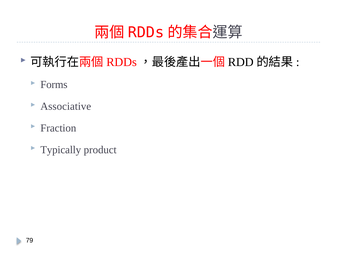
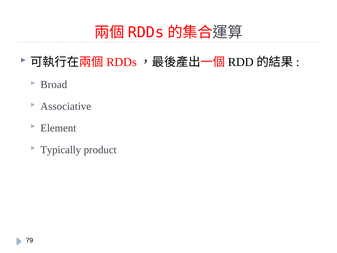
Forms: Forms -> Broad (54, 85)
Fraction: Fraction -> Element (58, 128)
